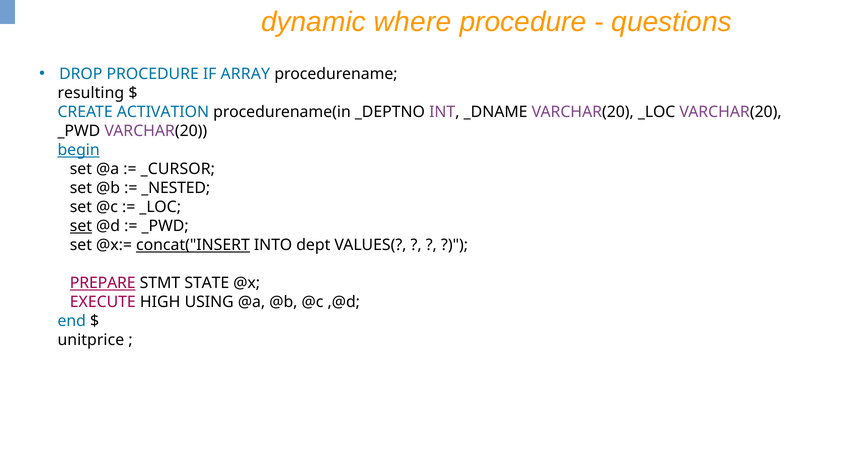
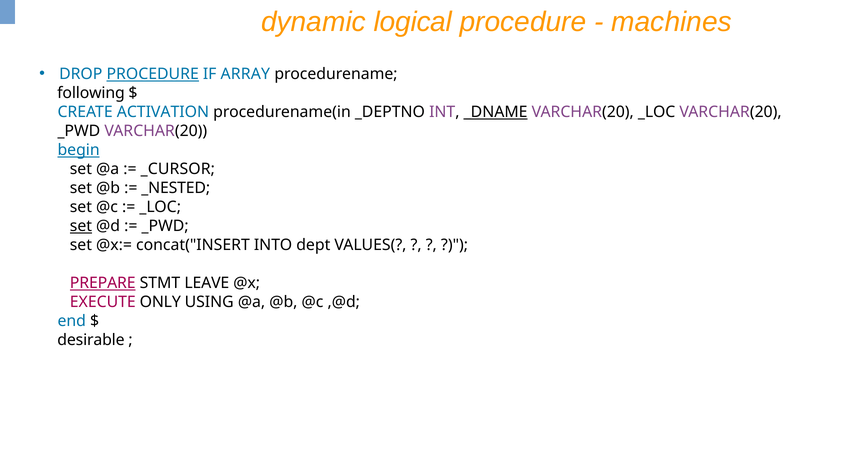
where: where -> logical (413, 22)
questions: questions -> machines (672, 22)
PROCEDURE underline: none -> present (153, 74)
resulting: resulting -> following (91, 93)
_DNAME underline: none -> present (496, 112)
concat("INSERT underline: present -> none (193, 245)
STATE: STATE -> LEAVE (207, 283)
HIGH: HIGH -> ONLY (160, 302)
unitprice: unitprice -> desirable (91, 340)
